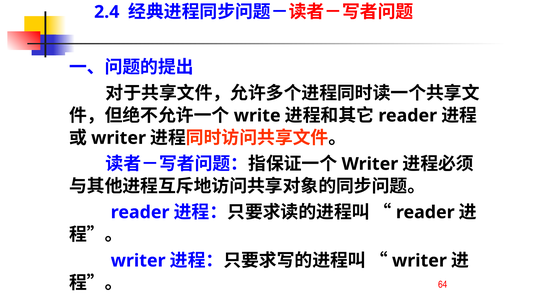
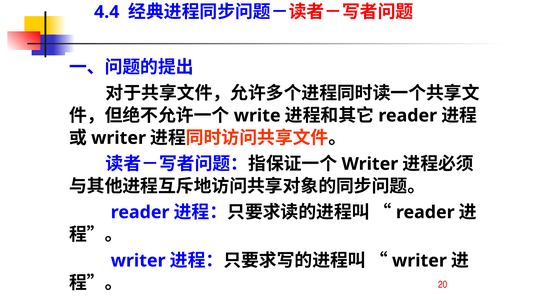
2.4: 2.4 -> 4.4 (107, 12)
64: 64 -> 20 (443, 285)
